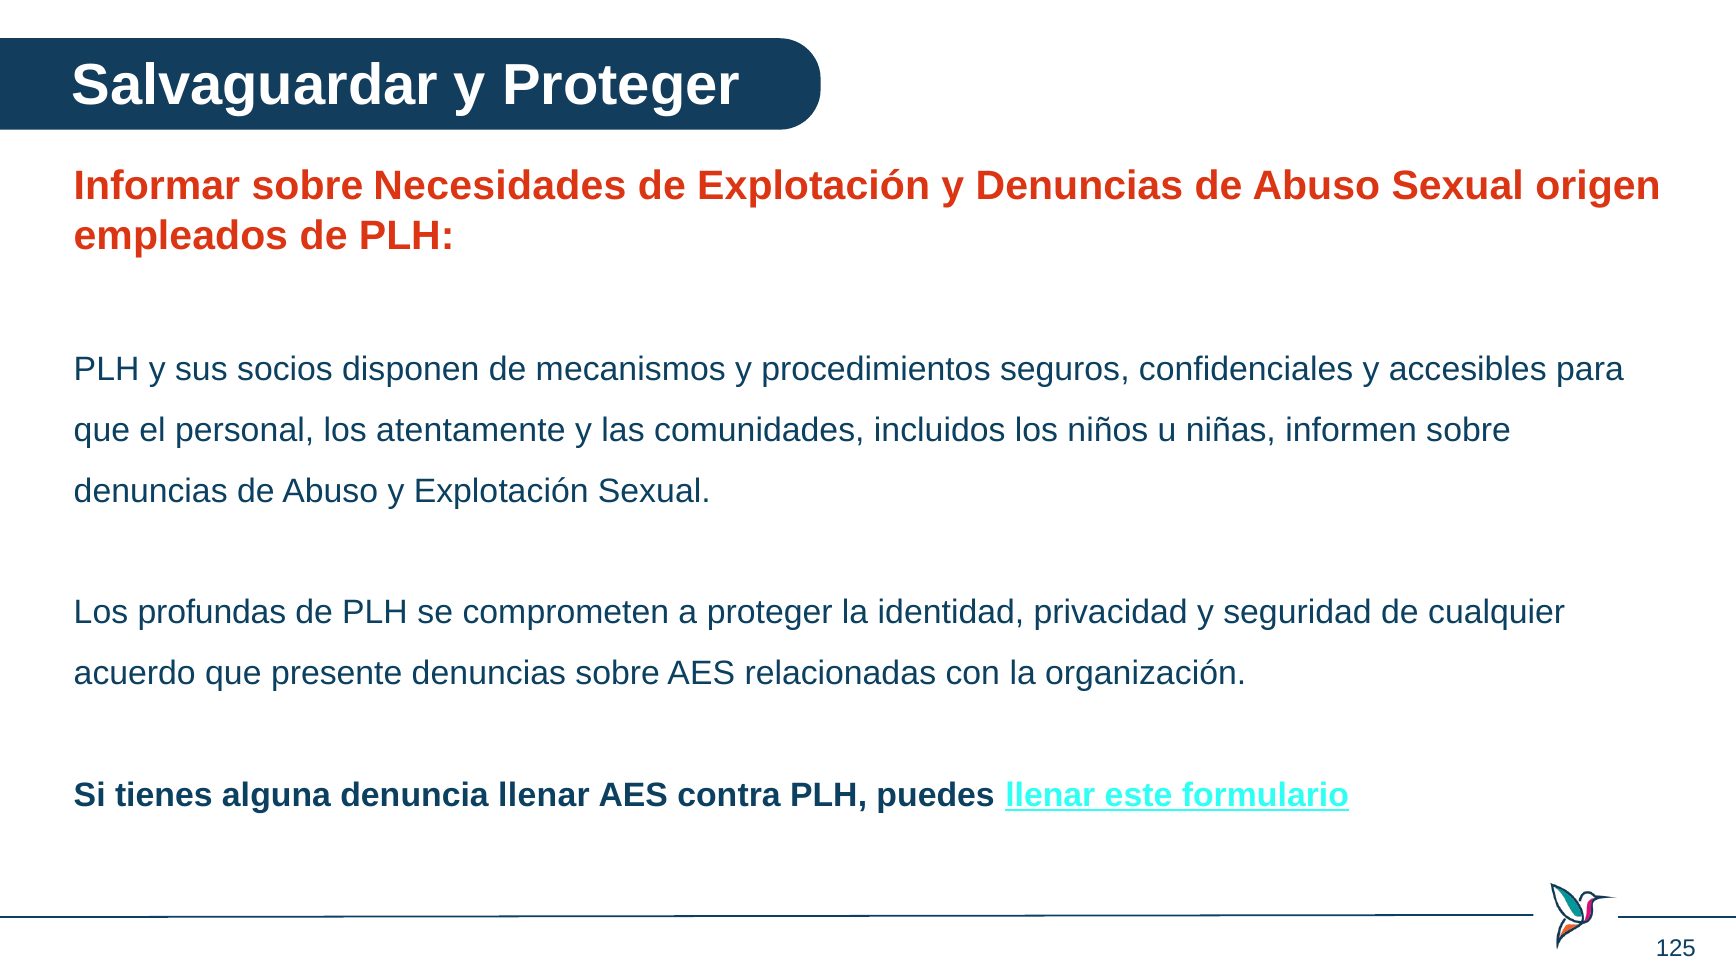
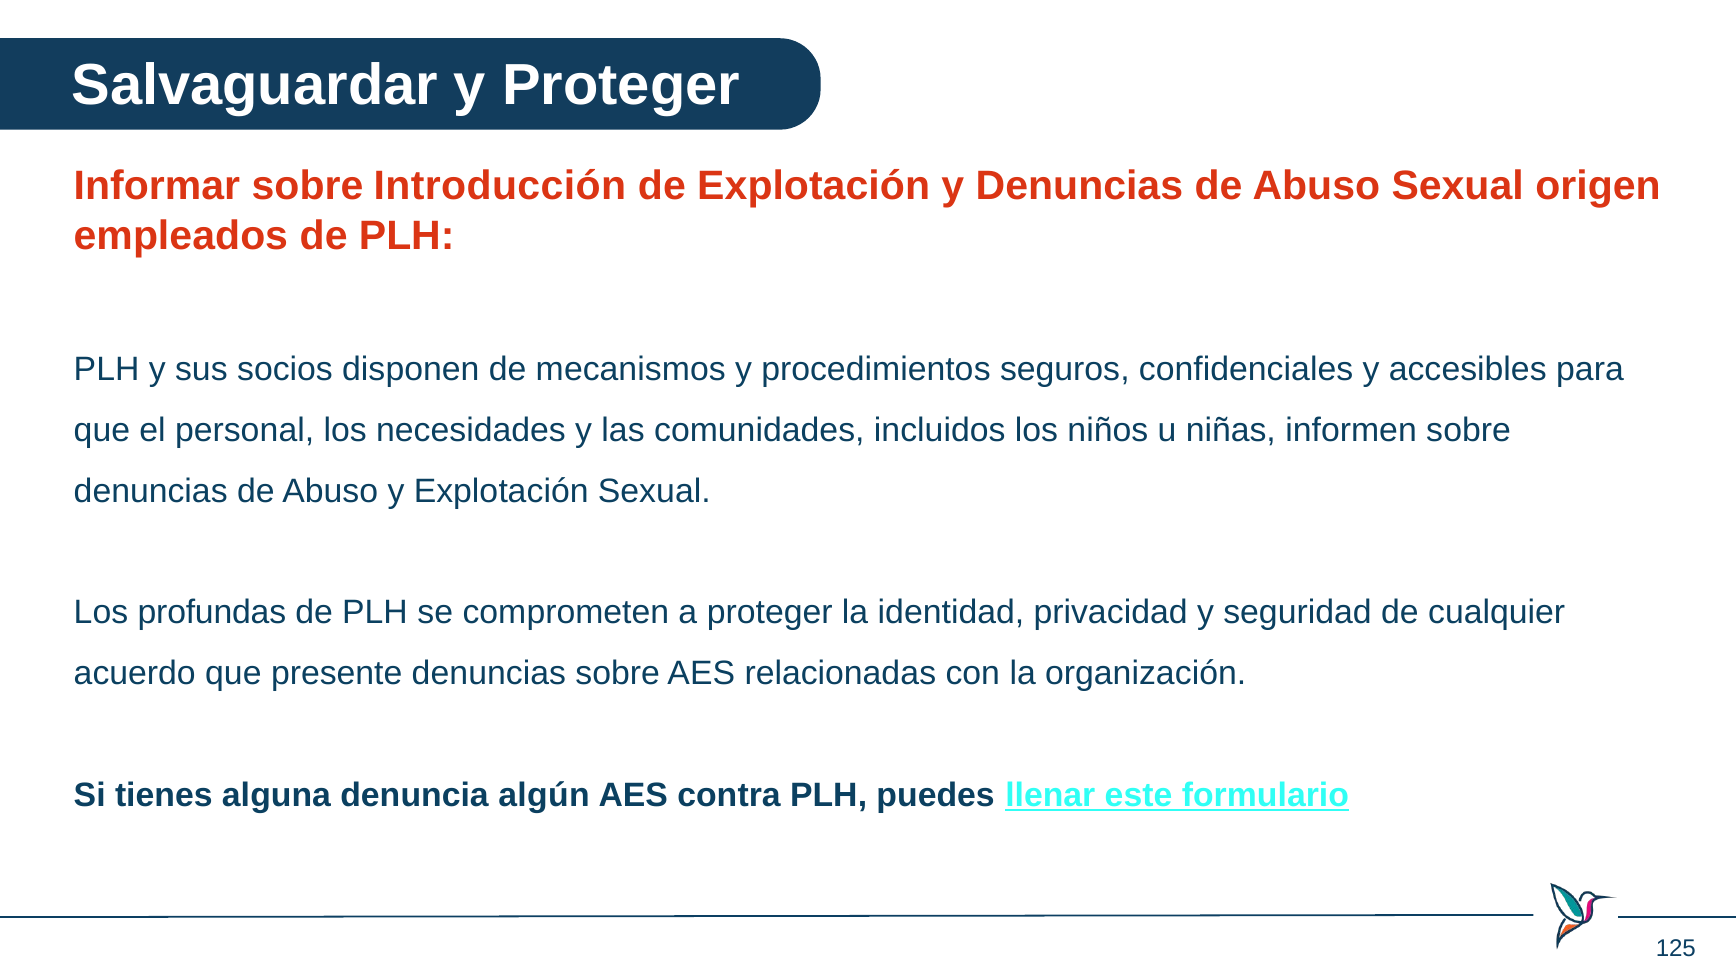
Necesidades: Necesidades -> Introducción (500, 186)
atentamente: atentamente -> necesidades (471, 430)
denuncia llenar: llenar -> algún (544, 795)
